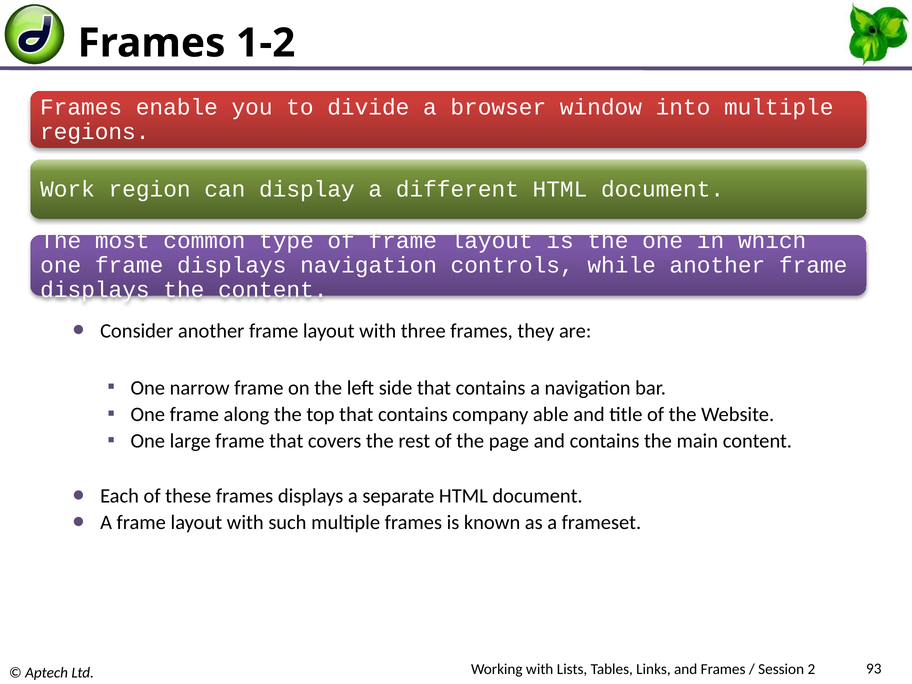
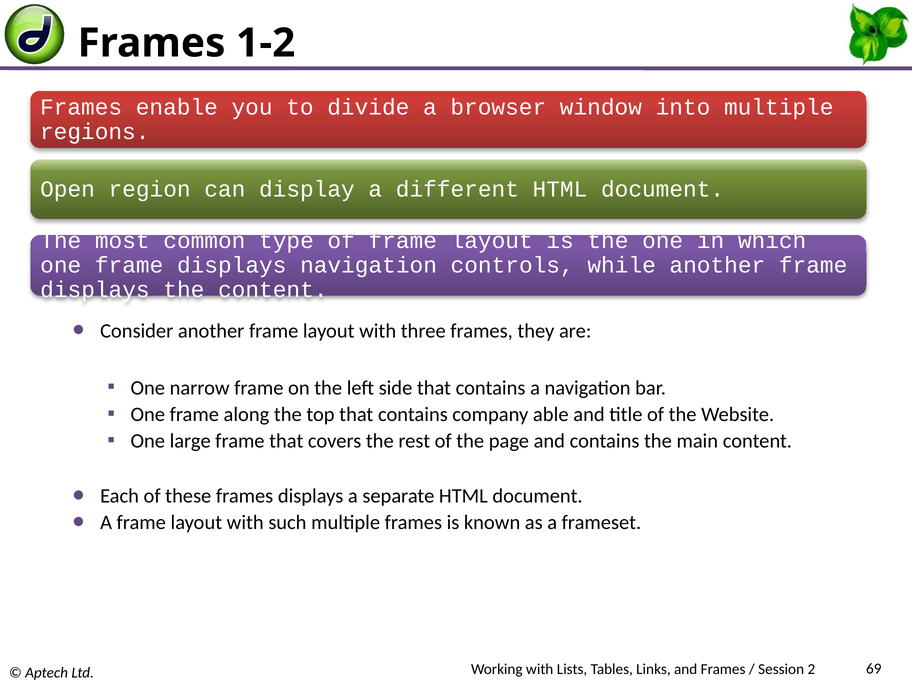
Work: Work -> Open (68, 189)
93: 93 -> 69 (874, 669)
